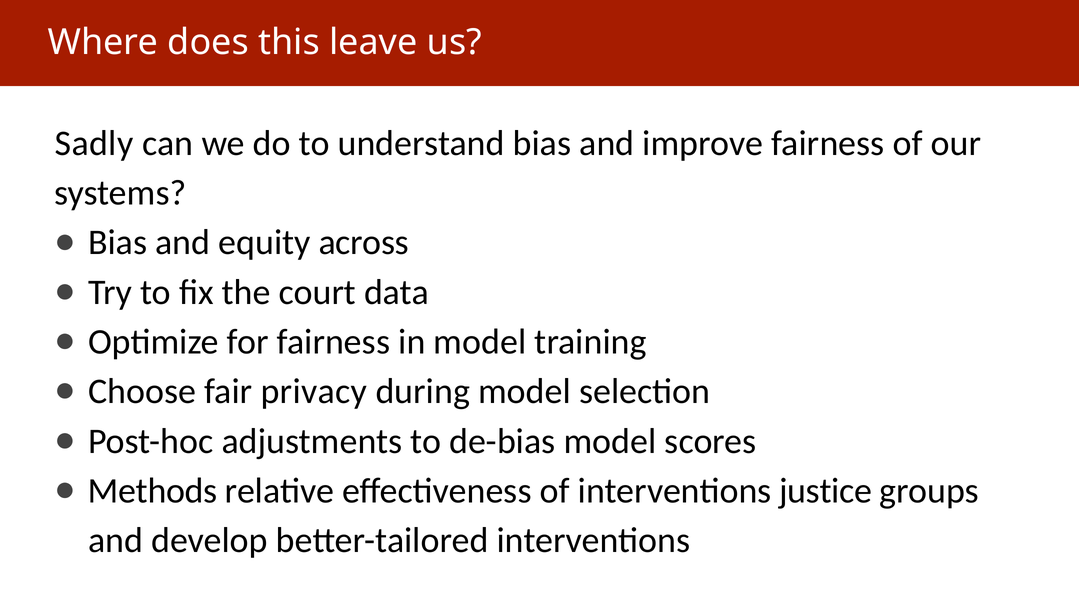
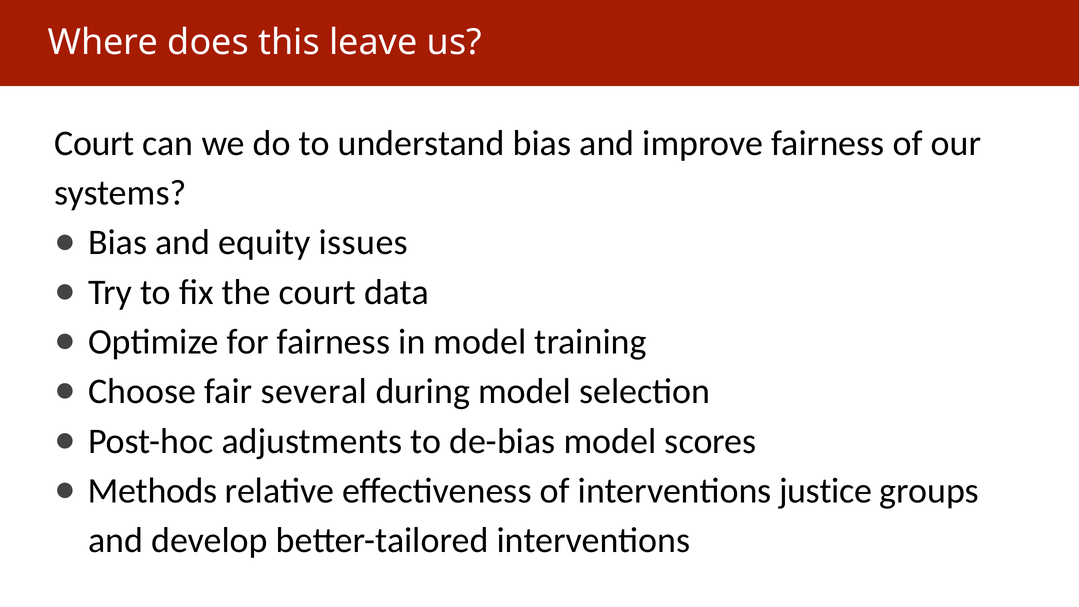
Sadly: Sadly -> Court (94, 143)
across: across -> issues (363, 243)
privacy: privacy -> several (314, 391)
